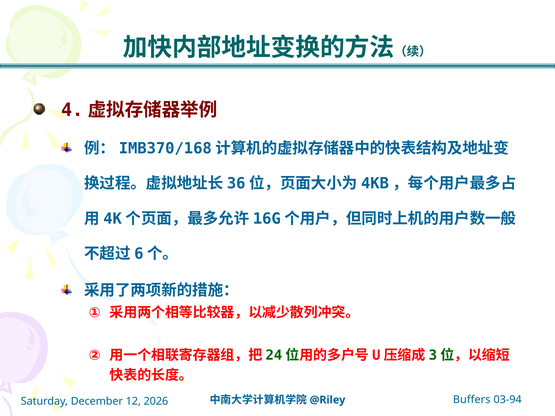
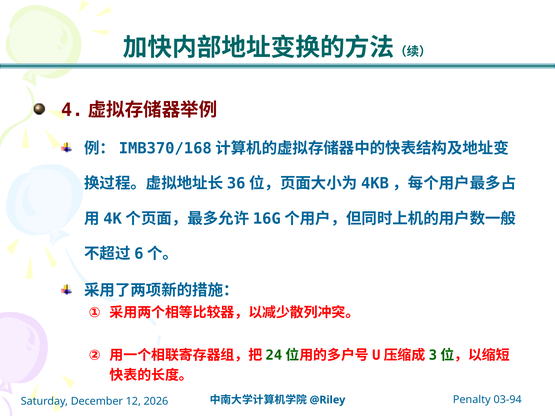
Buffers: Buffers -> Penalty (472, 400)
